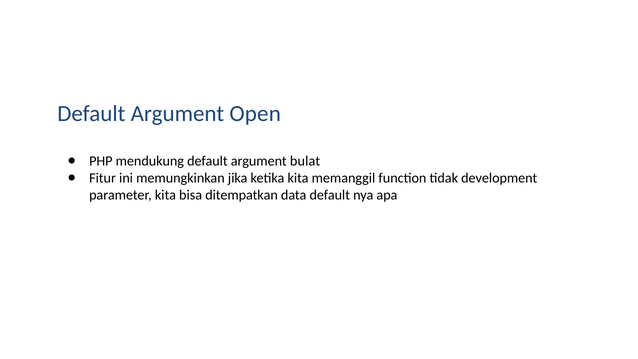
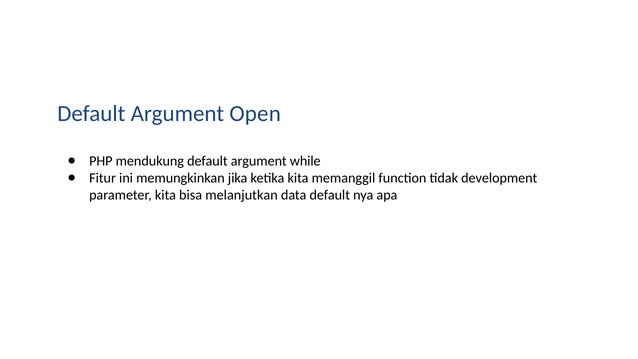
bulat: bulat -> while (305, 161)
ditempatkan: ditempatkan -> melanjutkan (242, 195)
